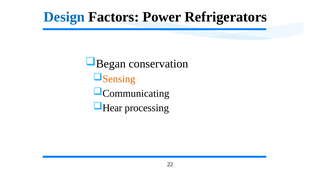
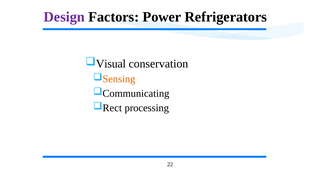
Design colour: blue -> purple (64, 17)
Began: Began -> Visual (111, 64)
Hear: Hear -> Rect (112, 108)
